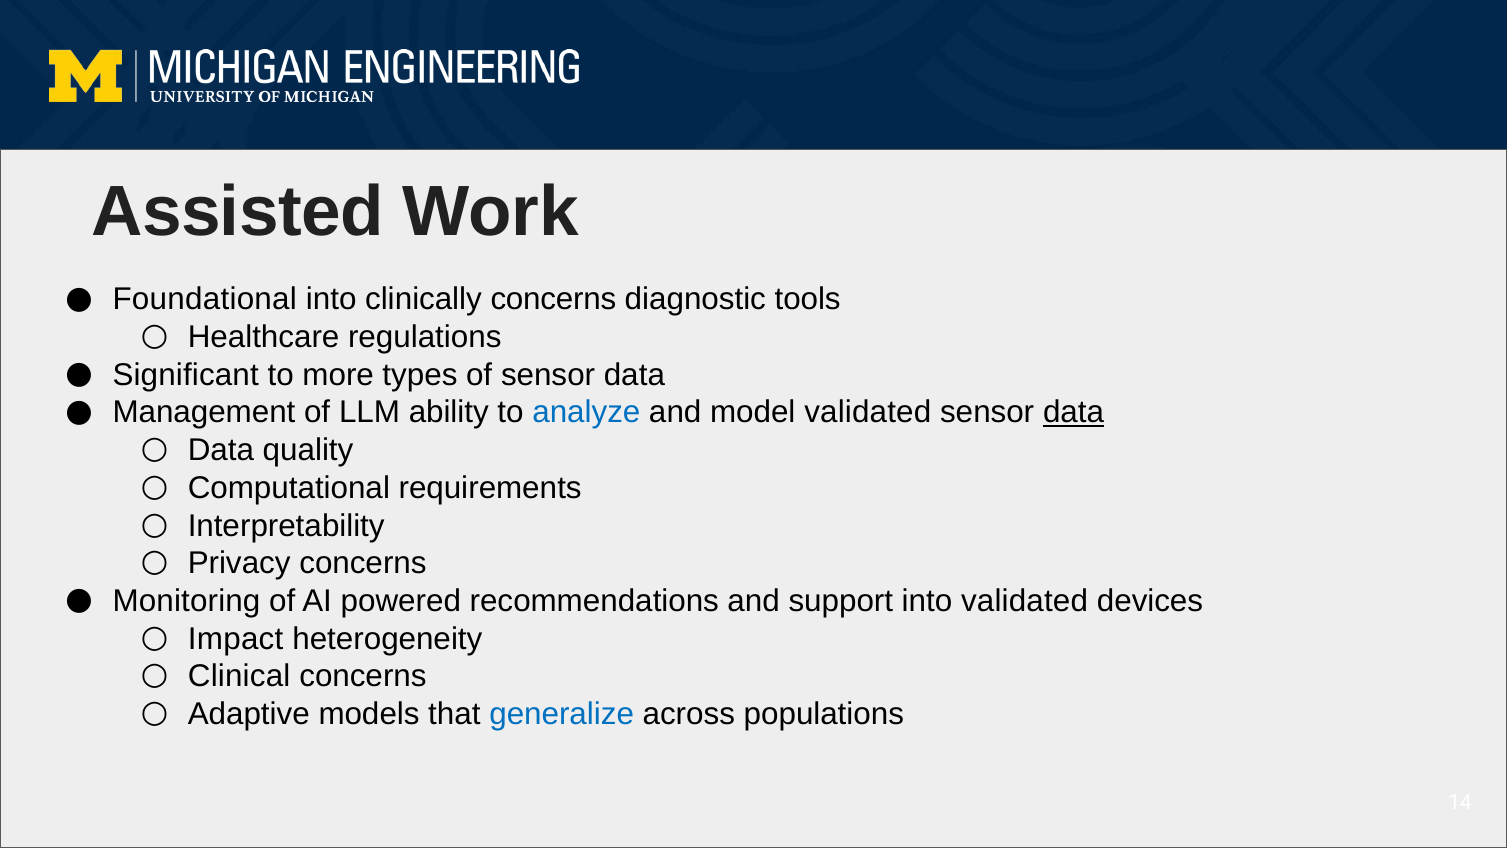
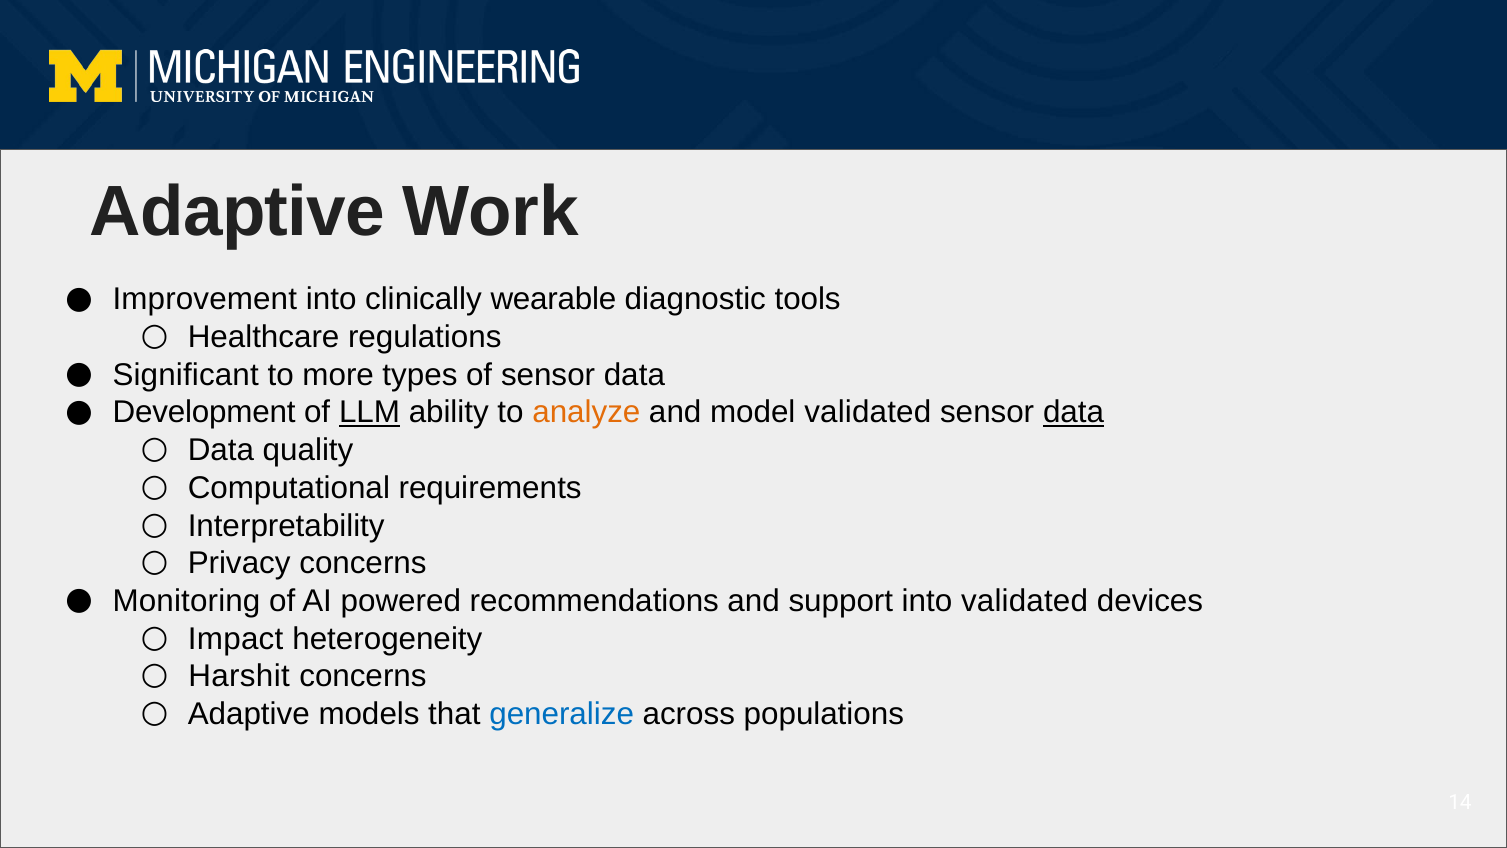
Assisted: Assisted -> Adaptive (237, 212)
Foundational: Foundational -> Improvement (205, 299)
clinically concerns: concerns -> wearable (553, 299)
Management: Management -> Development (204, 412)
LLM underline: none -> present (370, 412)
analyze colour: blue -> orange (586, 412)
Clinical: Clinical -> Harshit (239, 676)
